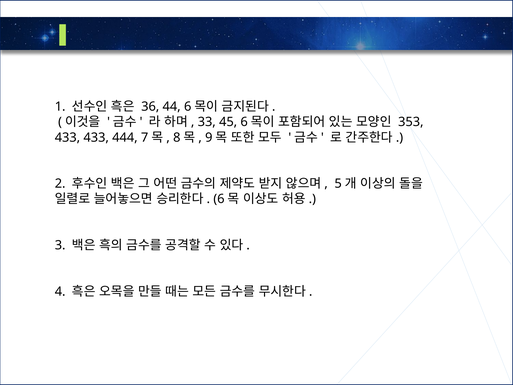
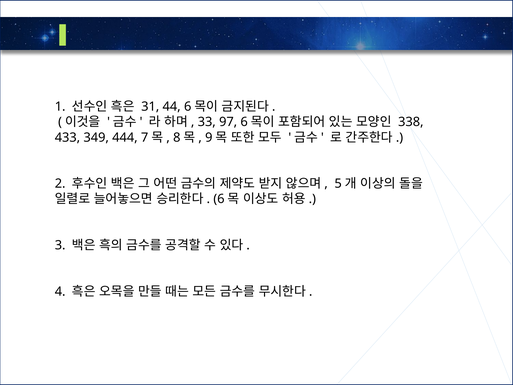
36: 36 -> 31 (150, 107)
45: 45 -> 97 (228, 122)
353: 353 -> 338 (411, 122)
433 433: 433 -> 349 (96, 137)
